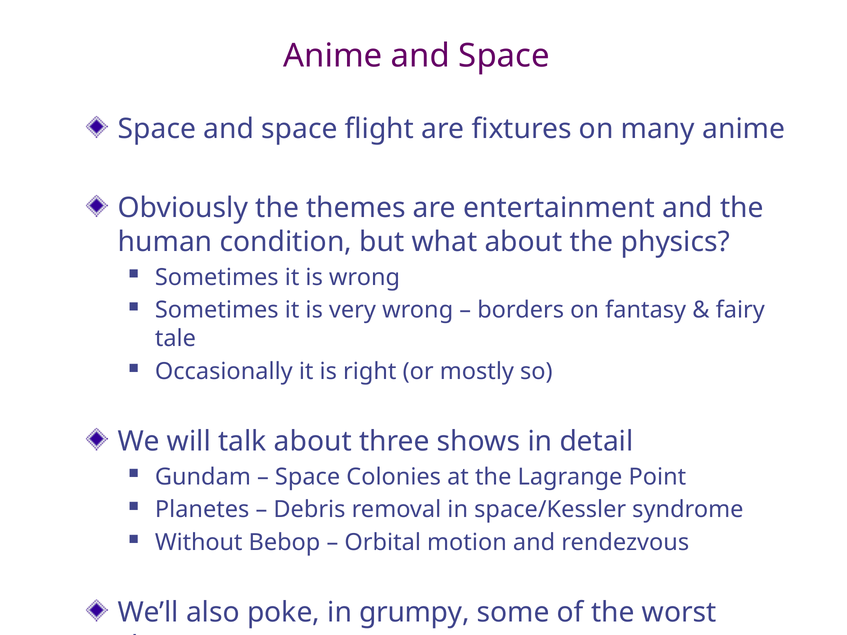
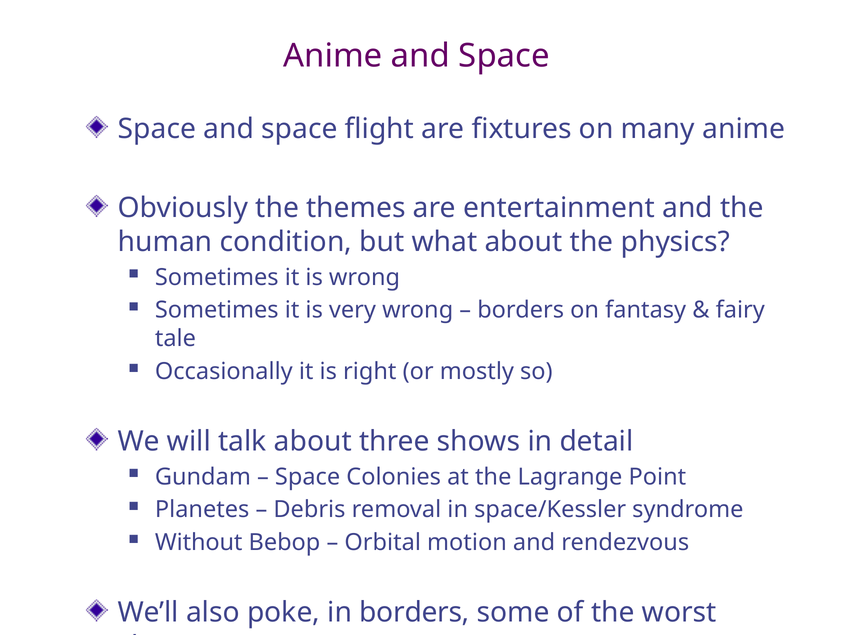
in grumpy: grumpy -> borders (414, 613)
